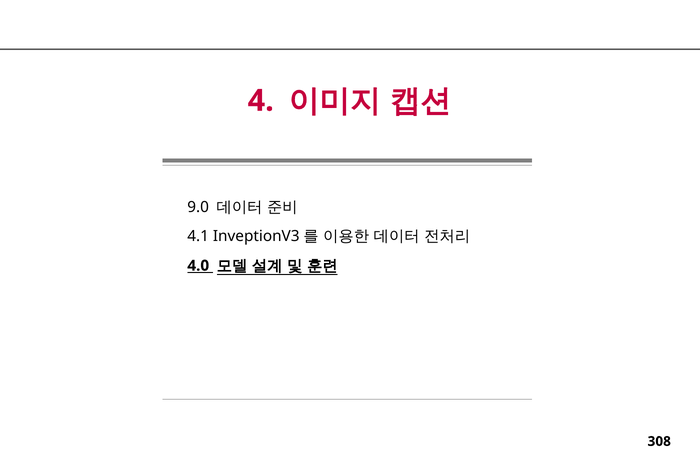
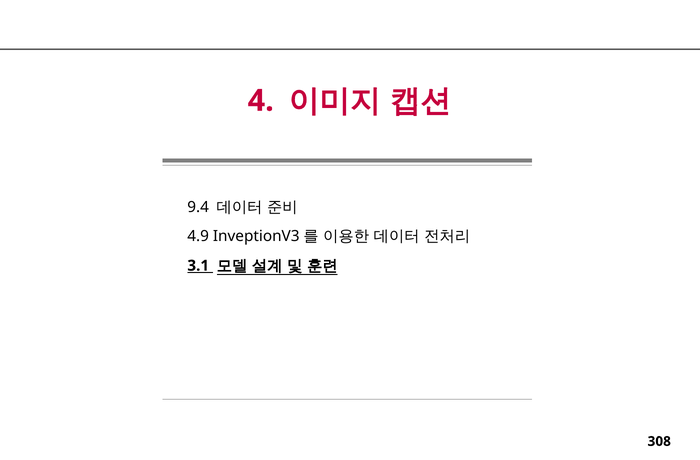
9.0: 9.0 -> 9.4 (198, 207)
4.1: 4.1 -> 4.9 (198, 236)
4.0: 4.0 -> 3.1 (198, 266)
